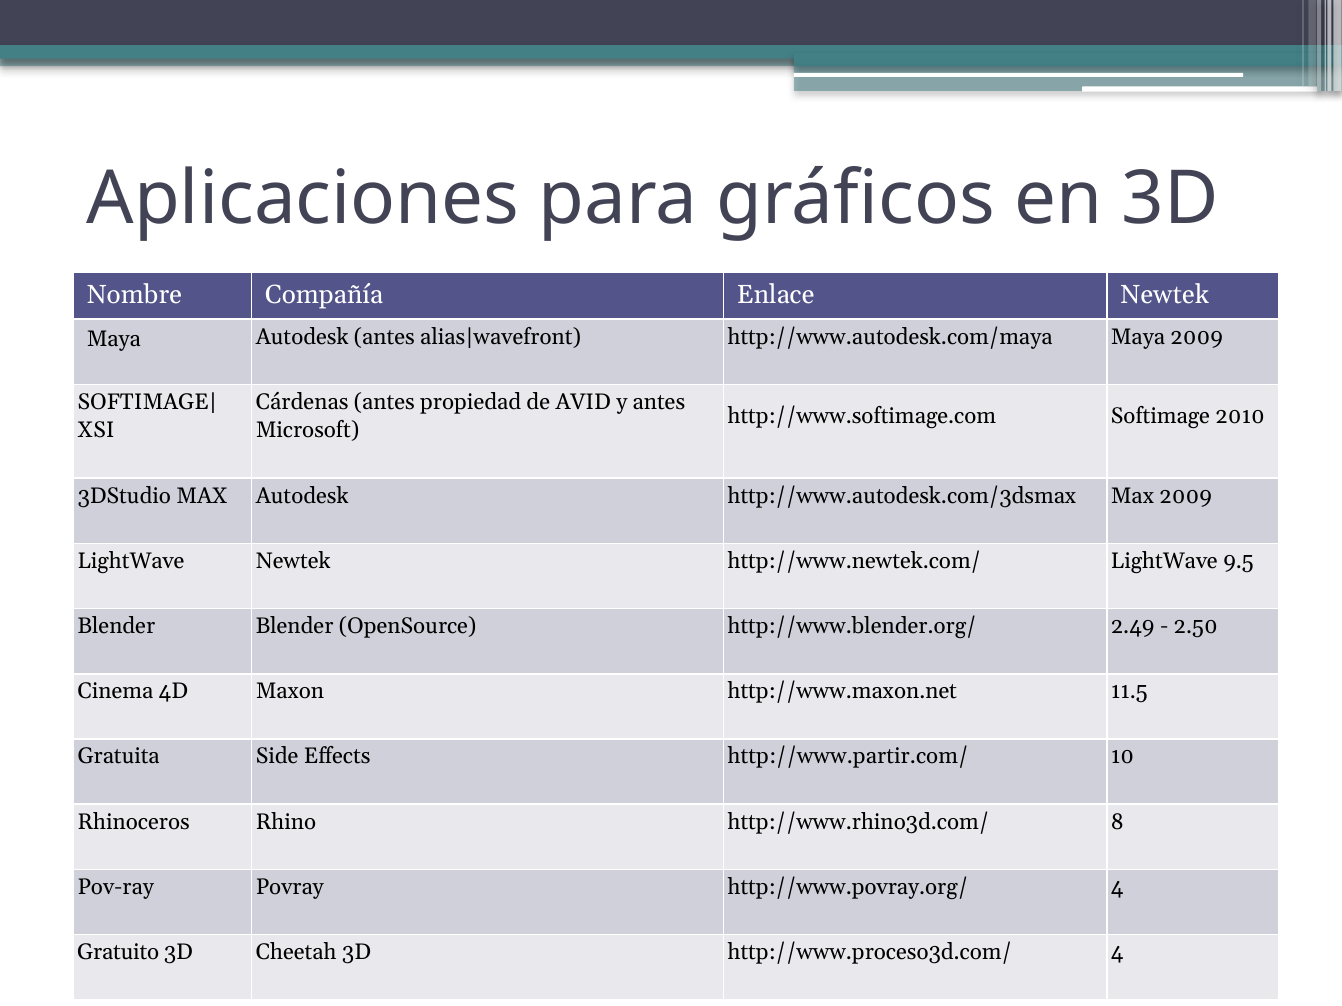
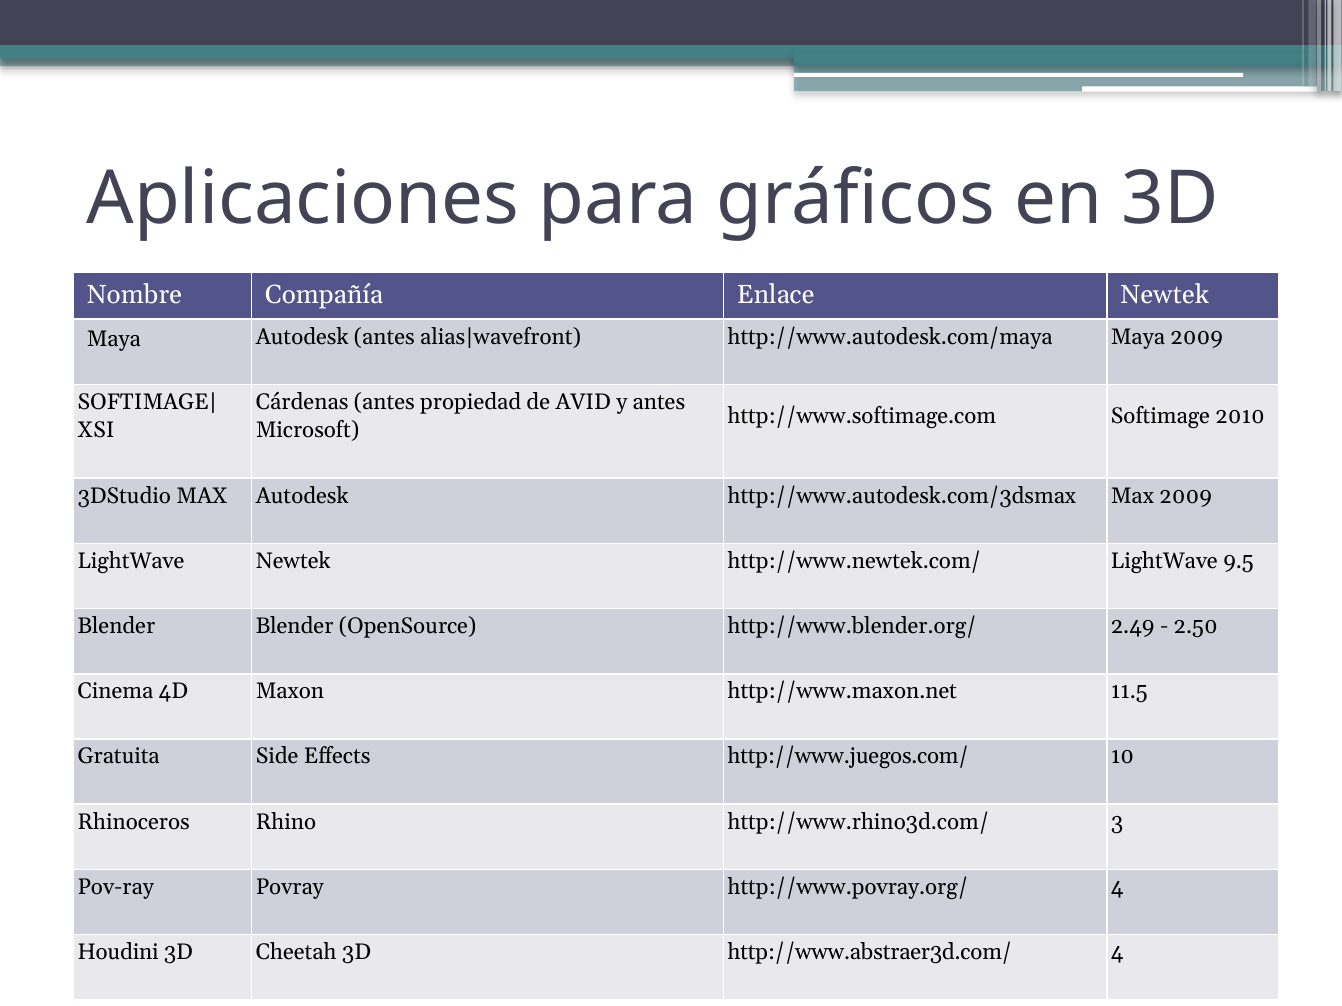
http://www.partir.com/: http://www.partir.com/ -> http://www.juegos.com/ (848, 757)
8: 8 -> 3 (1117, 822)
Gratuito: Gratuito -> Houdini (118, 953)
http://www.proceso3d.com/: http://www.proceso3d.com/ -> http://www.abstraer3d.com/ (870, 953)
